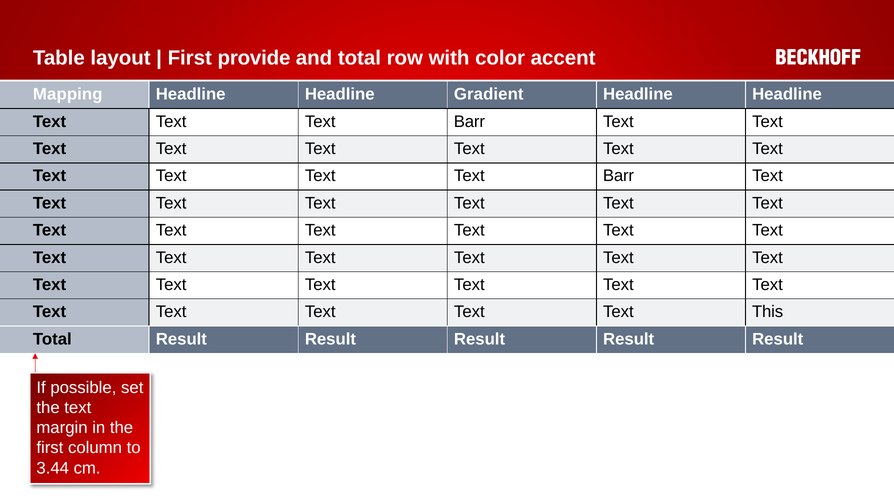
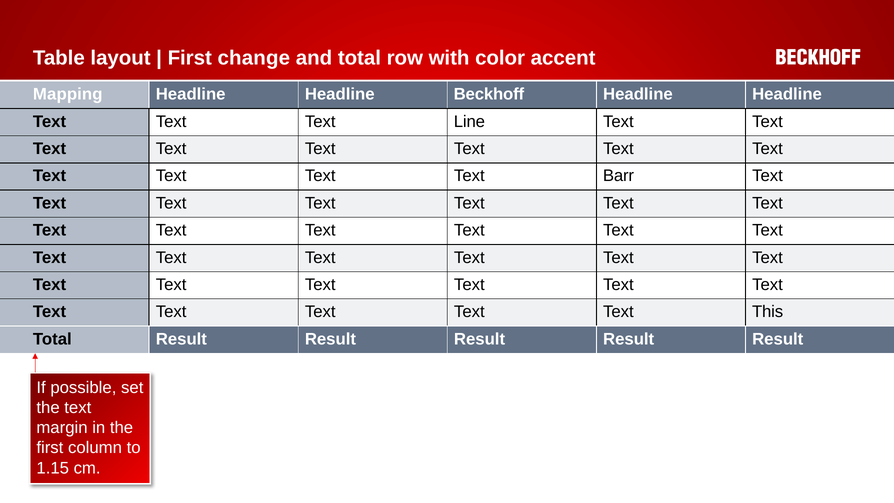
provide: provide -> change (254, 58)
Gradient: Gradient -> Beckhoff (489, 94)
Barr: Barr -> Line (469, 121)
3.44: 3.44 -> 1.15 (53, 468)
